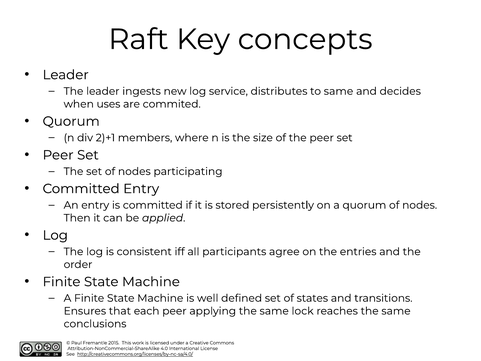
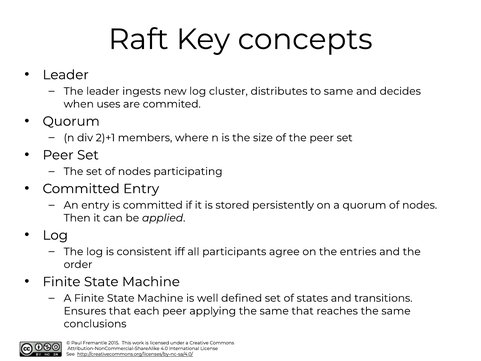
service: service -> cluster (228, 91)
same lock: lock -> that (303, 311)
